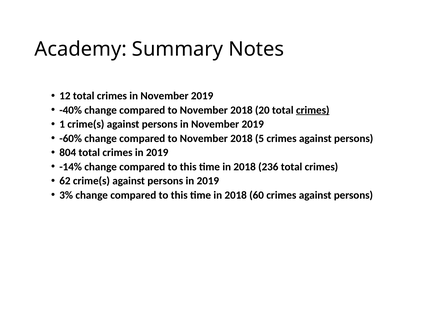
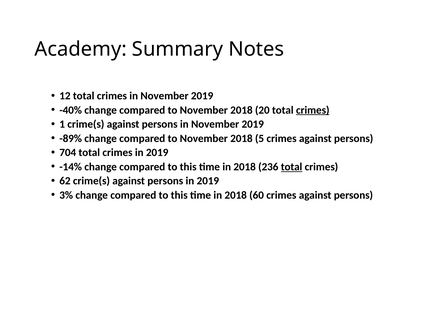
-60%: -60% -> -89% (71, 138)
804: 804 -> 704 (68, 153)
total underline: none -> present (292, 167)
